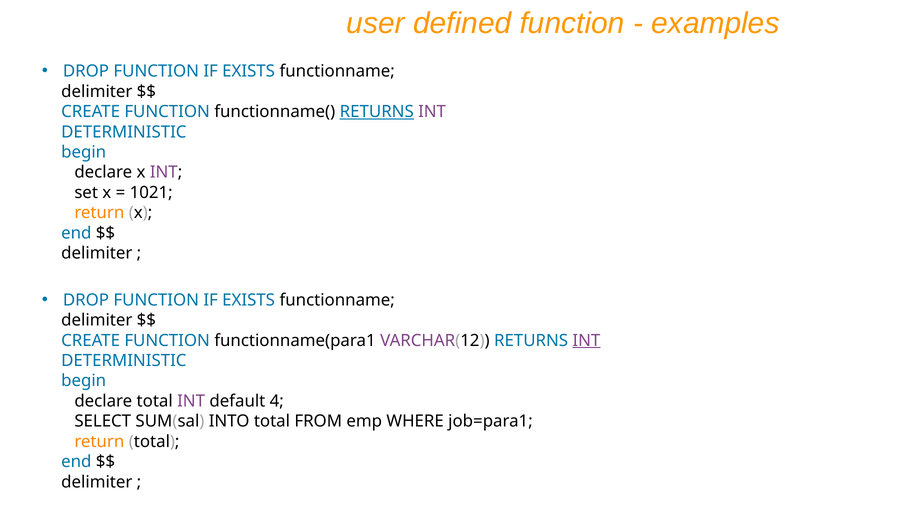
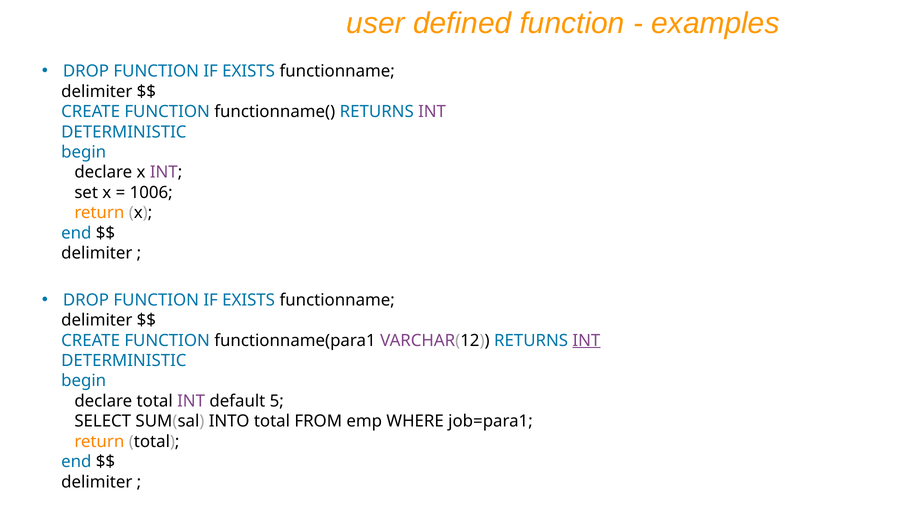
RETURNS underline: present -> none (377, 112)
1021: 1021 -> 1006 (151, 193)
4: 4 -> 5 (277, 401)
